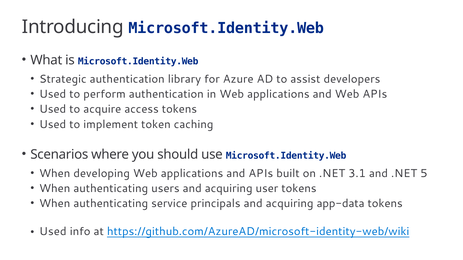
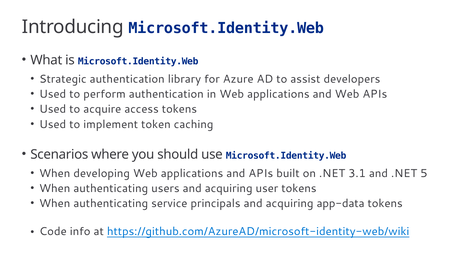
Used: Used -> Code (53, 232)
